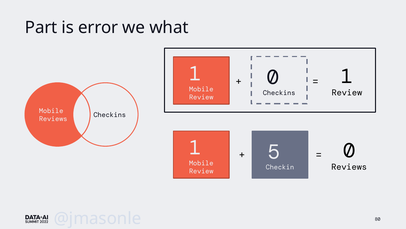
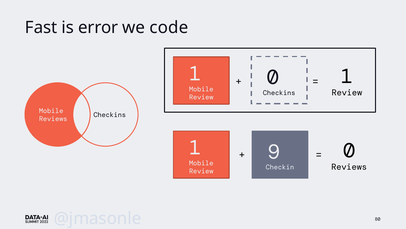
Part: Part -> Fast (41, 27)
what: what -> code (169, 27)
5: 5 -> 9 (274, 152)
